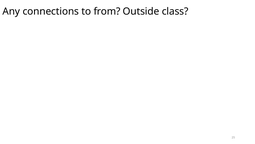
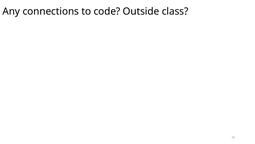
from: from -> code (107, 11)
